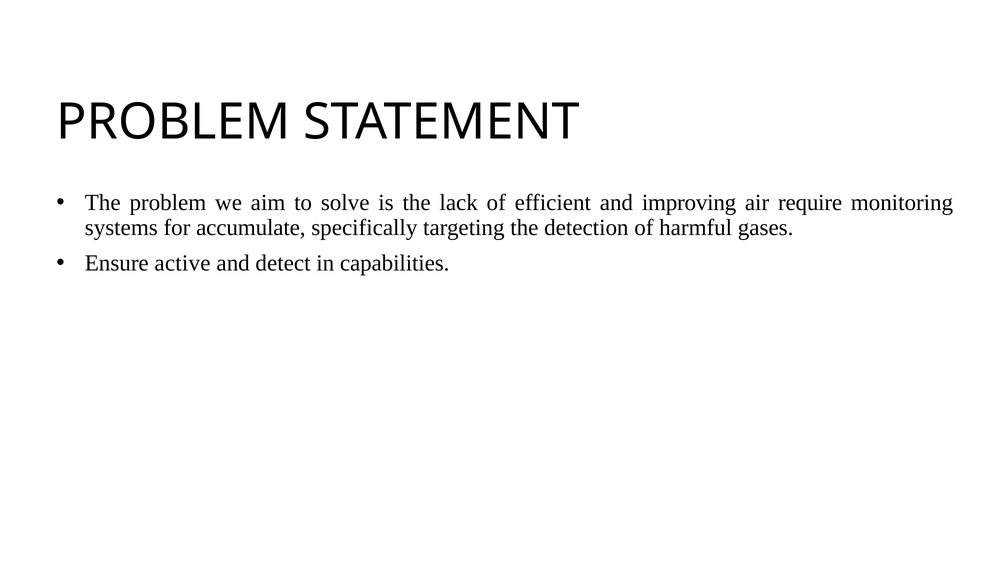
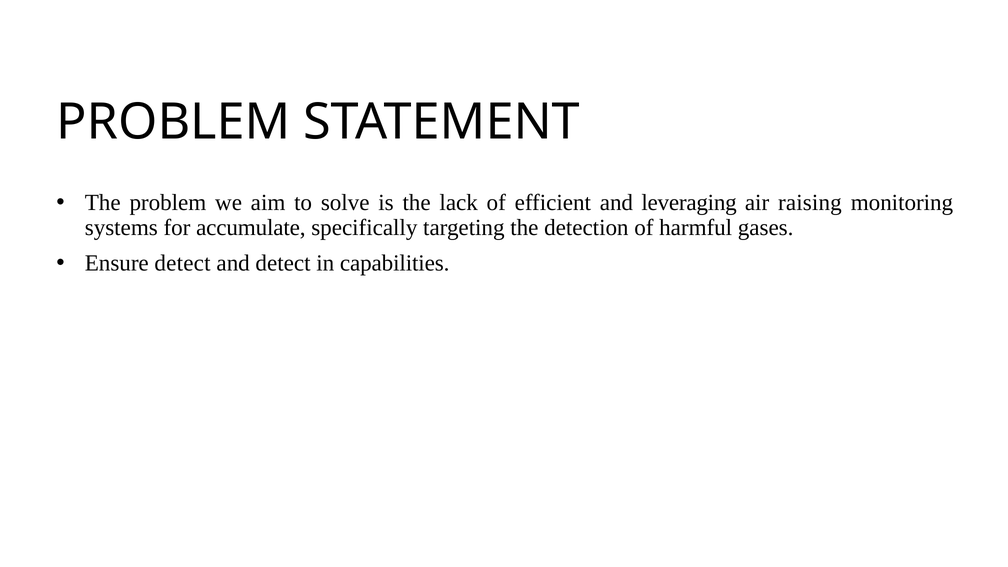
improving: improving -> leveraging (689, 203)
require: require -> raising (810, 203)
Ensure active: active -> detect (183, 263)
